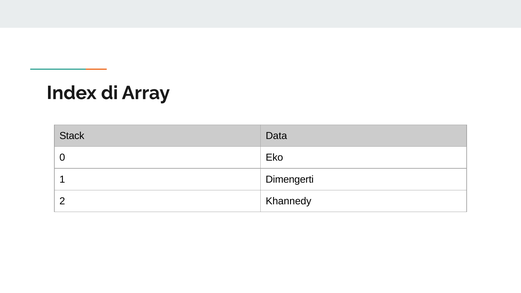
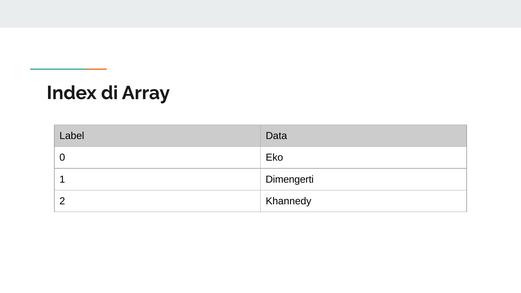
Stack: Stack -> Label (72, 136)
